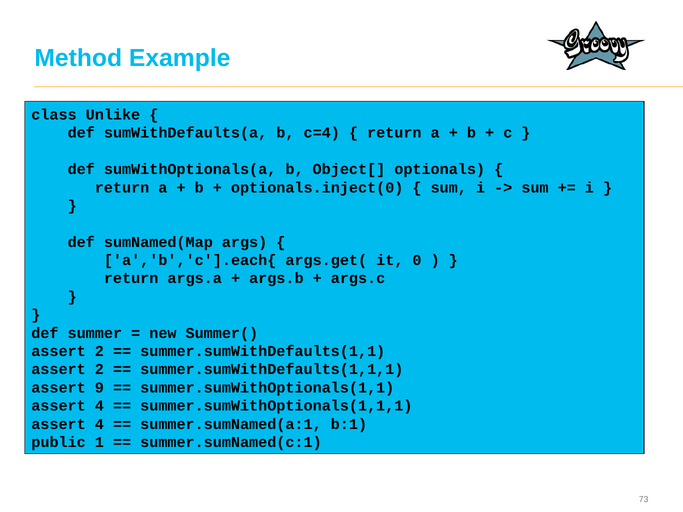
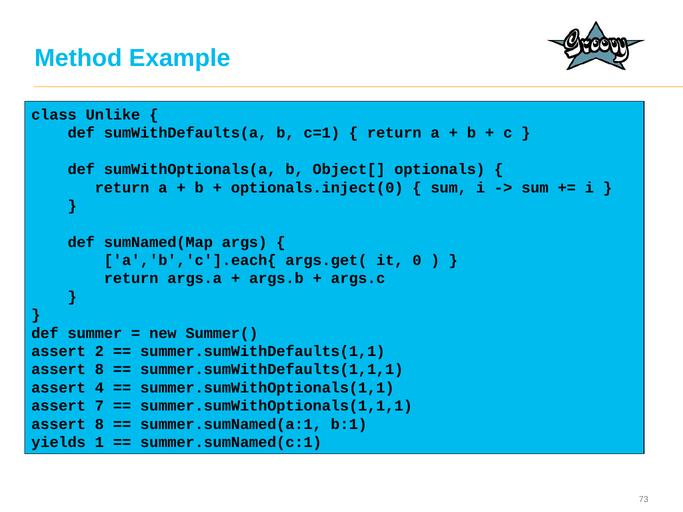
c=4: c=4 -> c=1 (322, 133)
2: 2 -> 8 (99, 370)
9: 9 -> 4 (99, 388)
4: 4 -> 7 (99, 406)
4: 4 -> 8 (99, 424)
public: public -> yields (59, 442)
